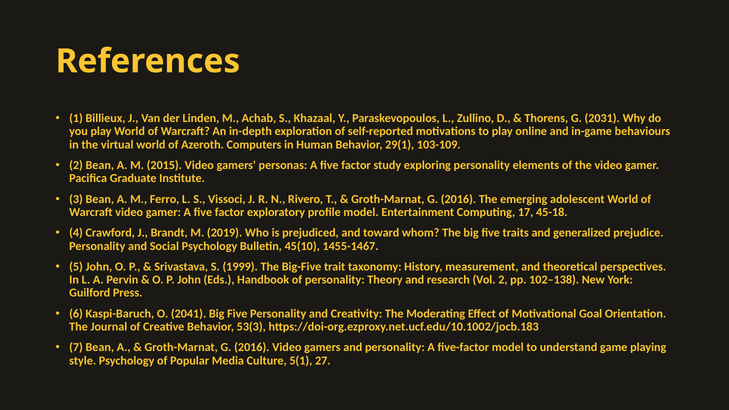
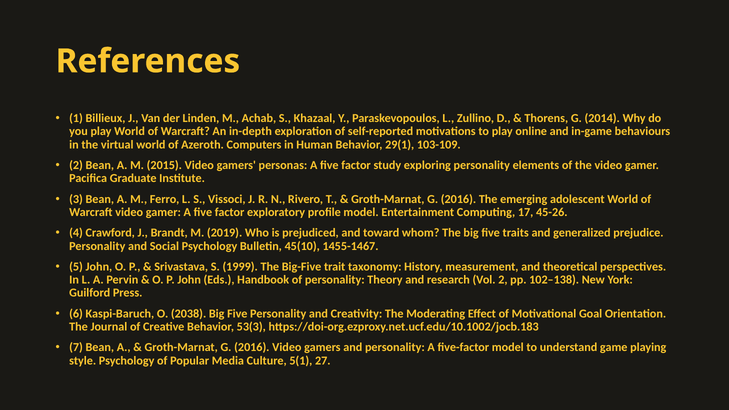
2031: 2031 -> 2014 (602, 118)
45-18: 45-18 -> 45-26 (552, 212)
2041: 2041 -> 2038 (189, 314)
